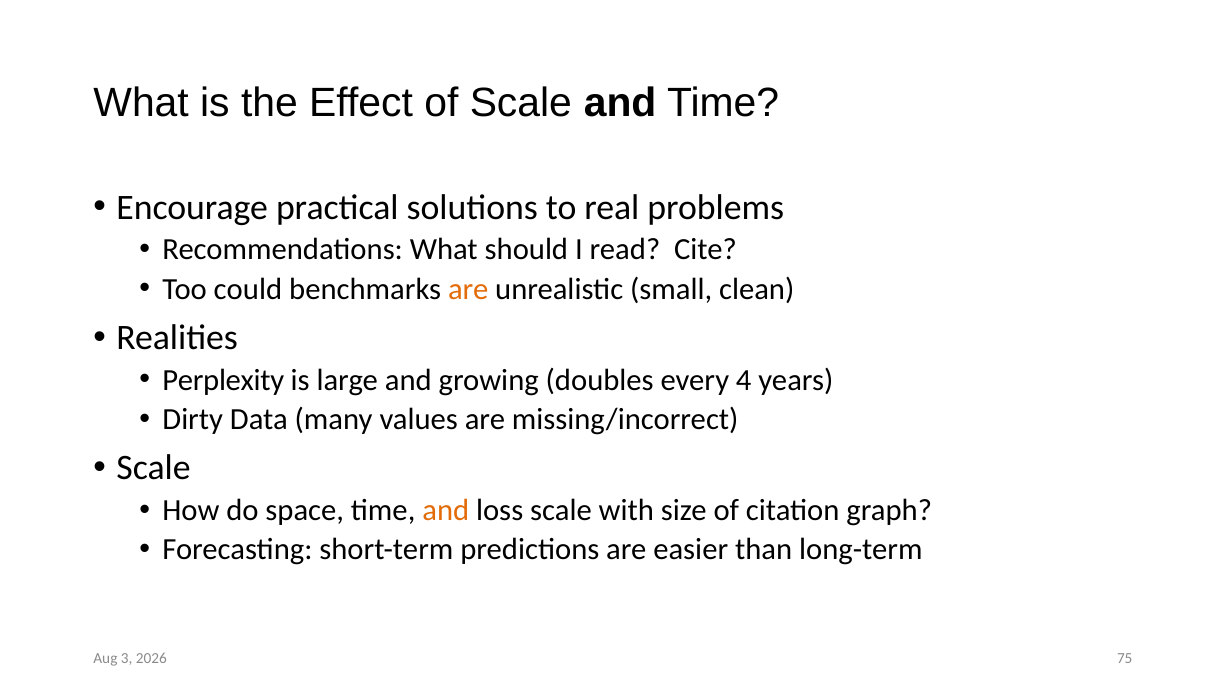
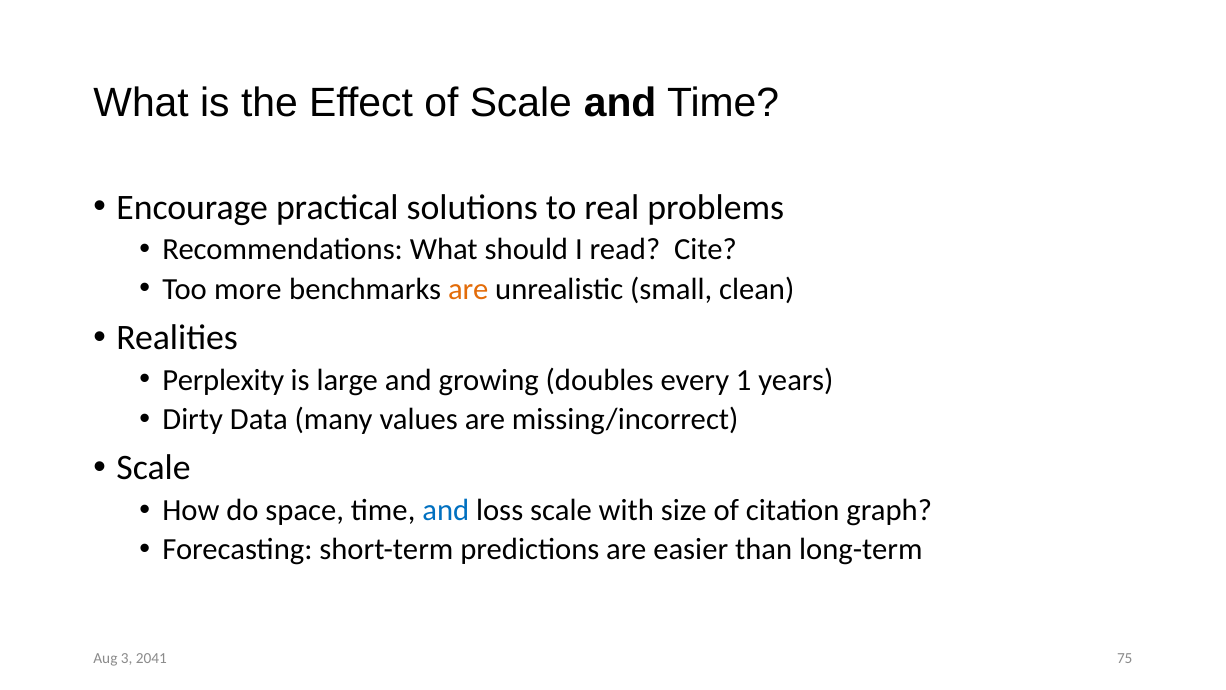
could: could -> more (248, 289)
4: 4 -> 1 (744, 380)
and colour: orange -> blue (446, 510)
2026: 2026 -> 2041 (151, 659)
